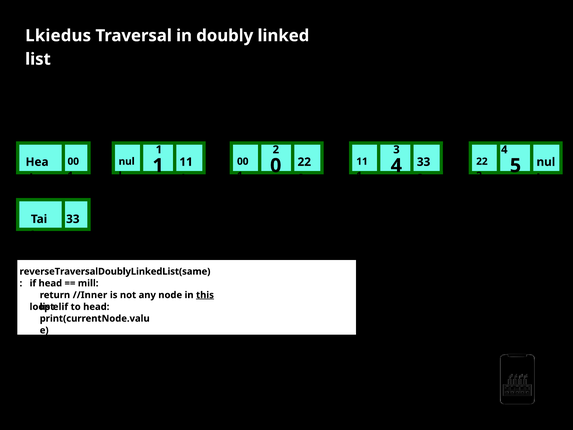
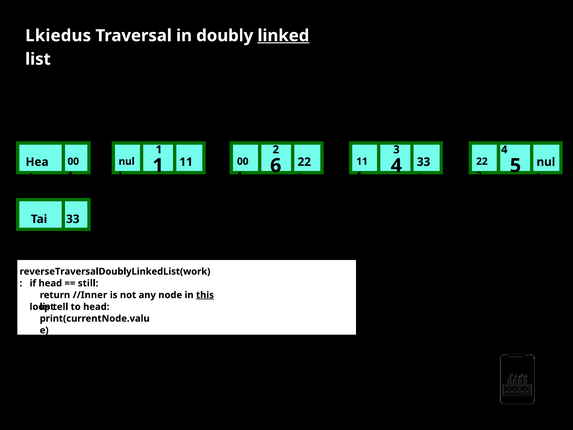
linked underline: none -> present (283, 36)
0: 0 -> 6 (276, 166)
reverseTraversalDoublyLinkedList(same: reverseTraversalDoublyLinkedList(same -> reverseTraversalDoublyLinkedList(work (115, 272)
mill: mill -> still (88, 283)
elif: elif -> tell (60, 307)
